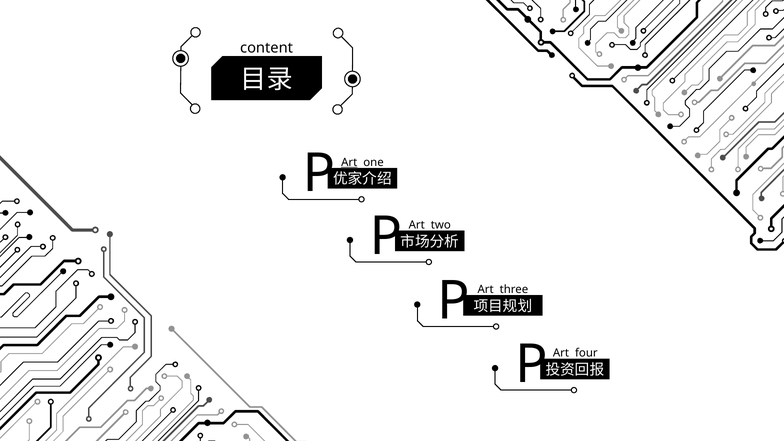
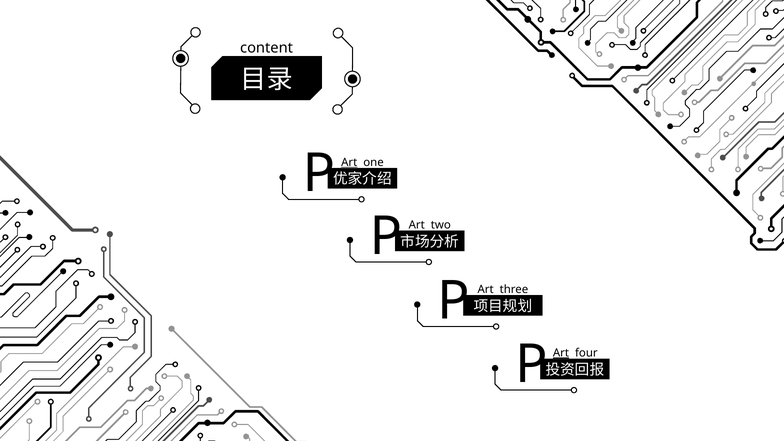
Art underline: none -> present (561, 353)
